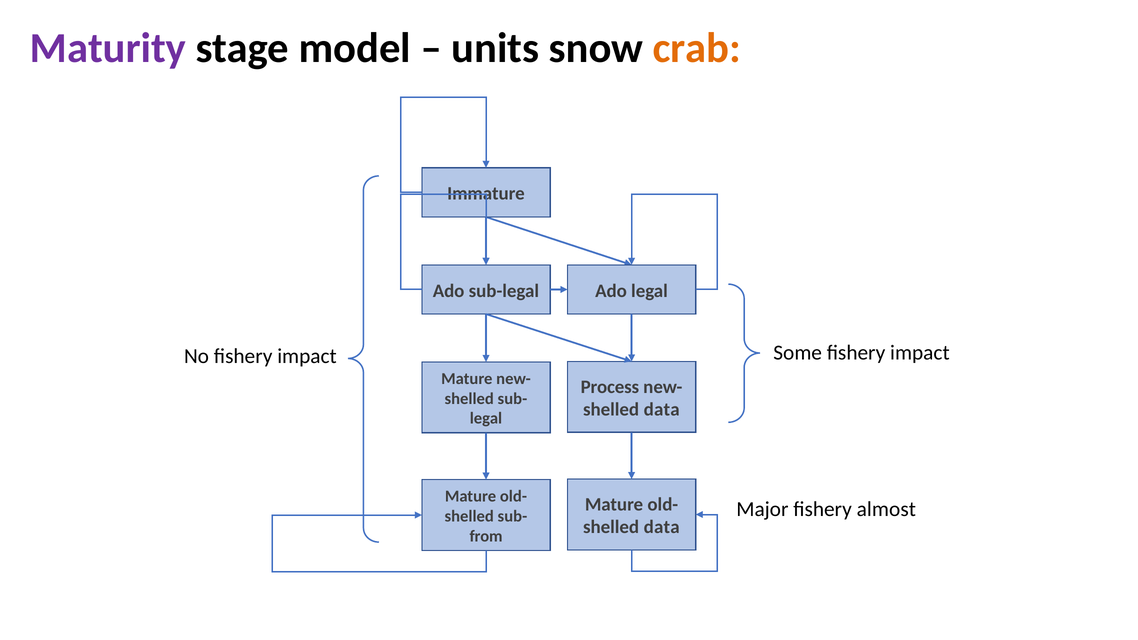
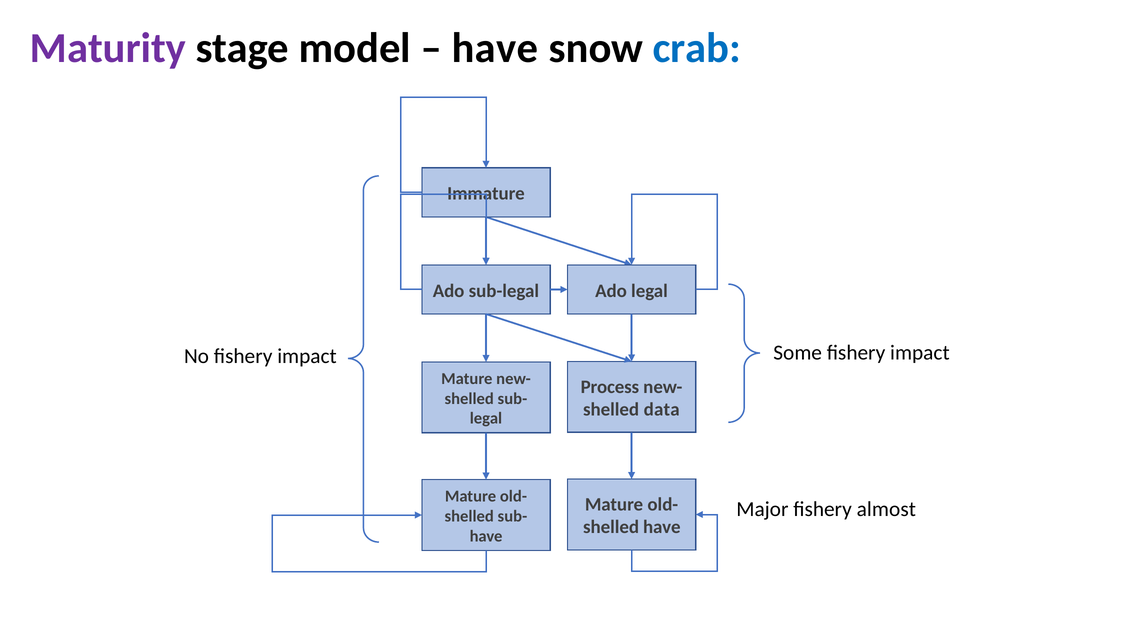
units: units -> have (495, 48)
crab colour: orange -> blue (697, 48)
data: data -> have (662, 527)
from: from -> have (486, 536)
